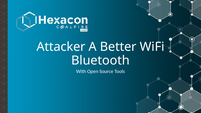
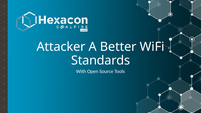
Bluetooth: Bluetooth -> Standards (101, 60)
